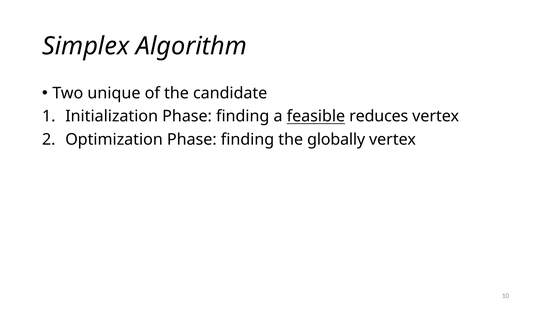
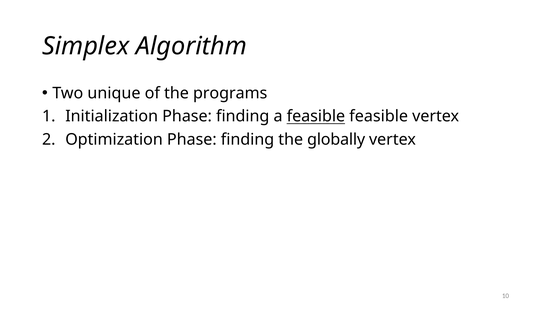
candidate: candidate -> programs (230, 93)
feasible reduces: reduces -> feasible (379, 116)
